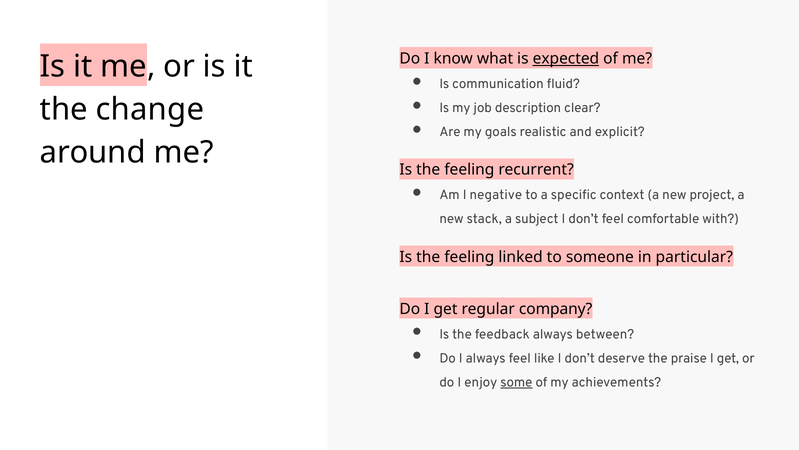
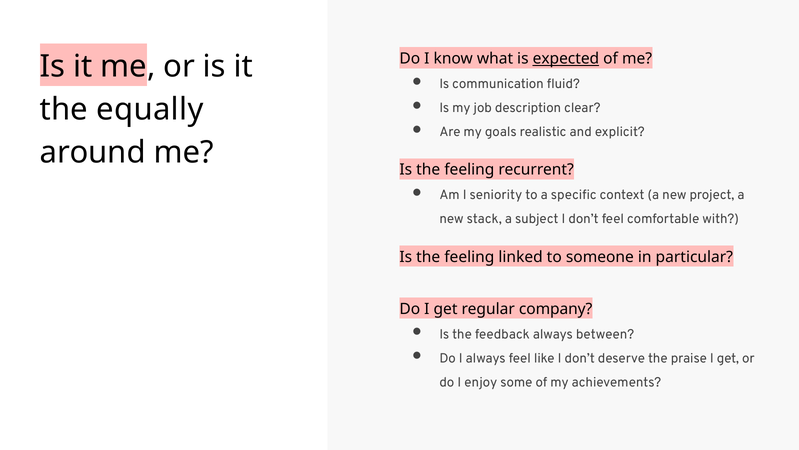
change: change -> equally (150, 109)
negative: negative -> seniority (496, 195)
some underline: present -> none (516, 382)
